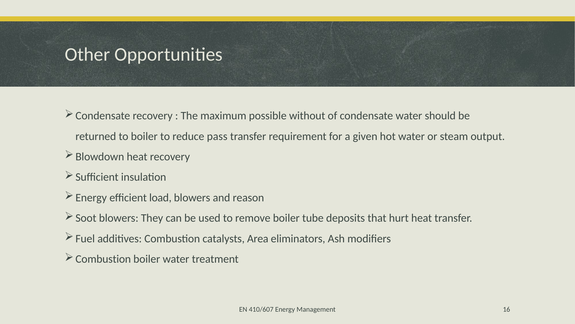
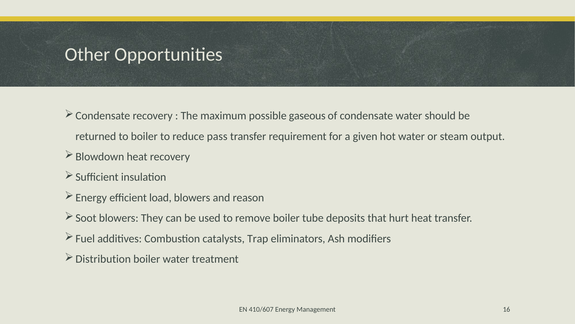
without: without -> gaseous (307, 116)
Area: Area -> Trap (258, 238)
Combustion: Combustion -> Distribution (103, 259)
